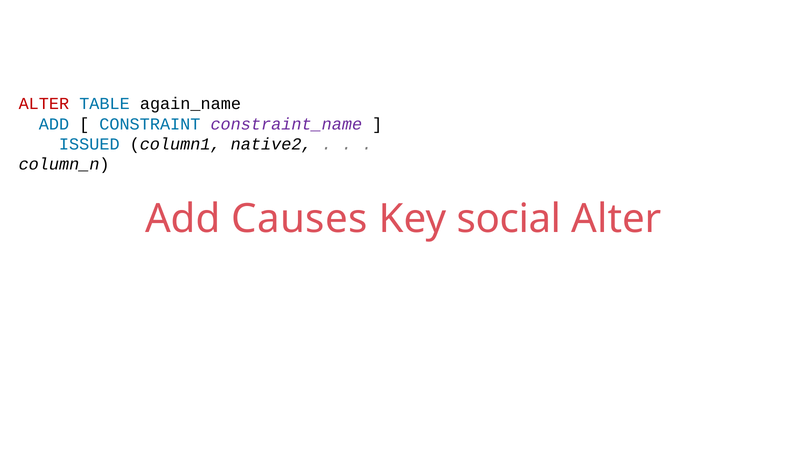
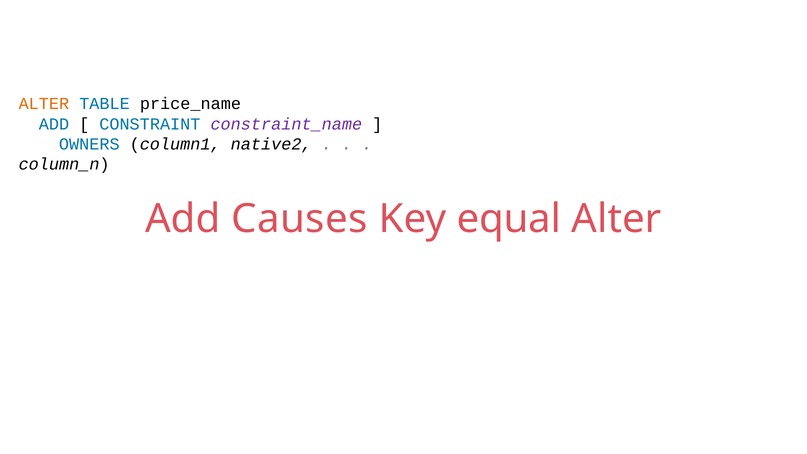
ALTER colour: red -> orange (44, 104)
again_name: again_name -> price_name (190, 104)
ISSUED: ISSUED -> OWNERS (89, 144)
social: social -> equal (509, 219)
